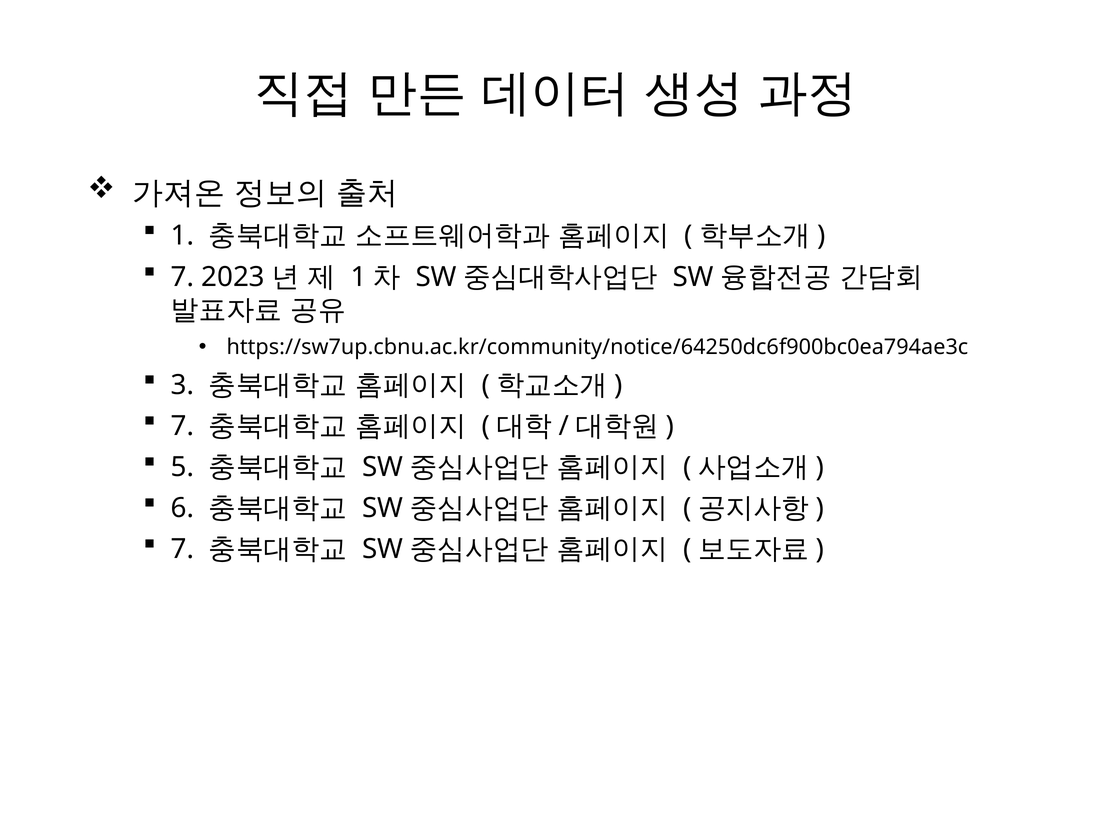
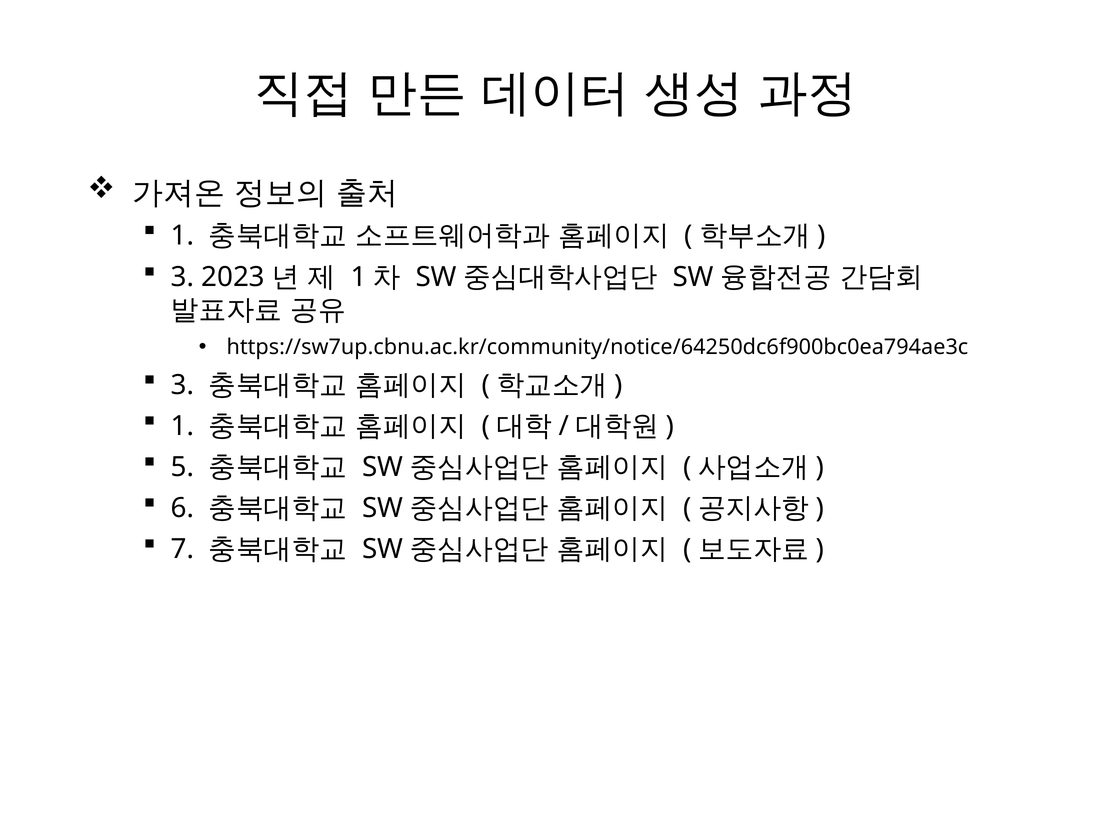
7: 7 -> 3 (183, 277)
7: 7 -> 1 (183, 426)
